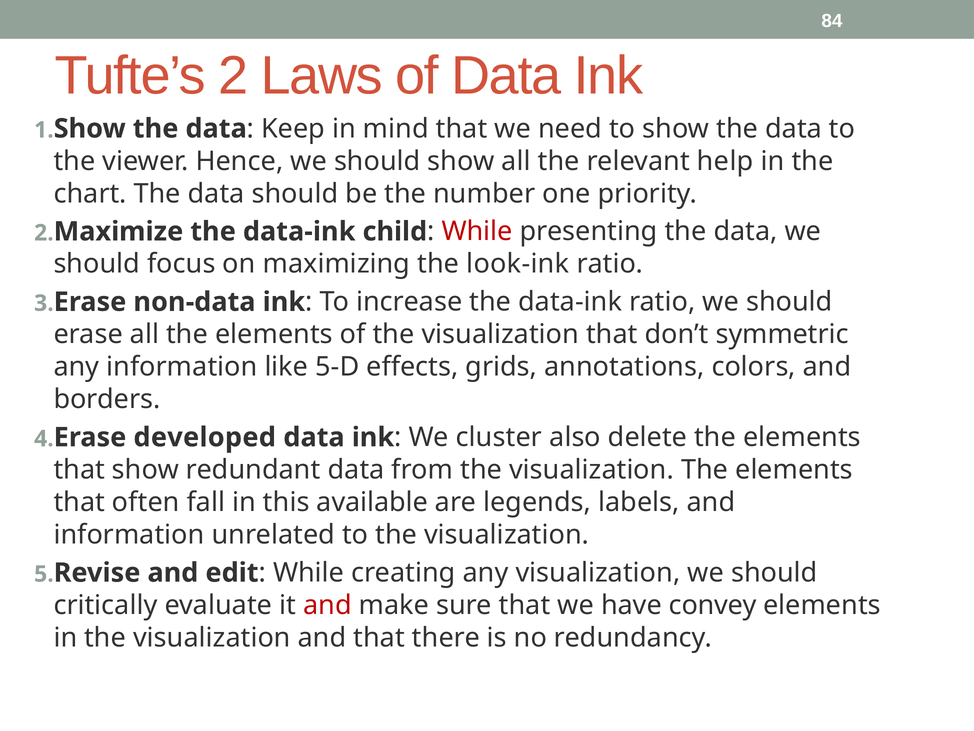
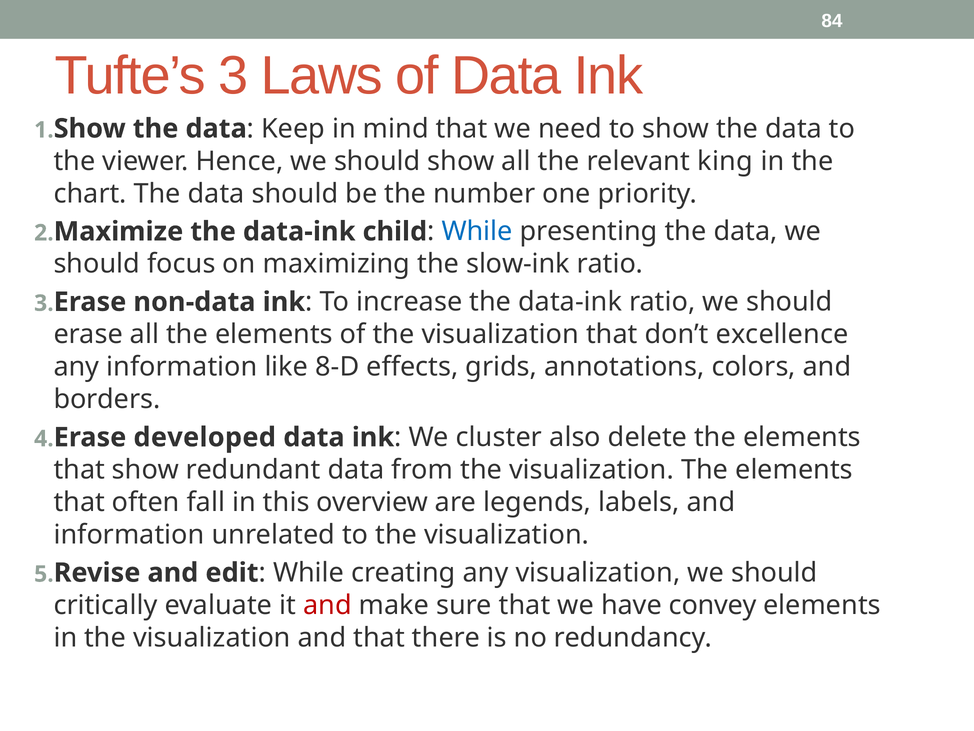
2: 2 -> 3 (233, 76)
help: help -> king (725, 161)
While colour: red -> blue (477, 231)
look-ink: look-ink -> slow-ink (518, 264)
symmetric: symmetric -> excellence (782, 334)
5-D: 5-D -> 8-D (337, 367)
available: available -> overview (372, 502)
